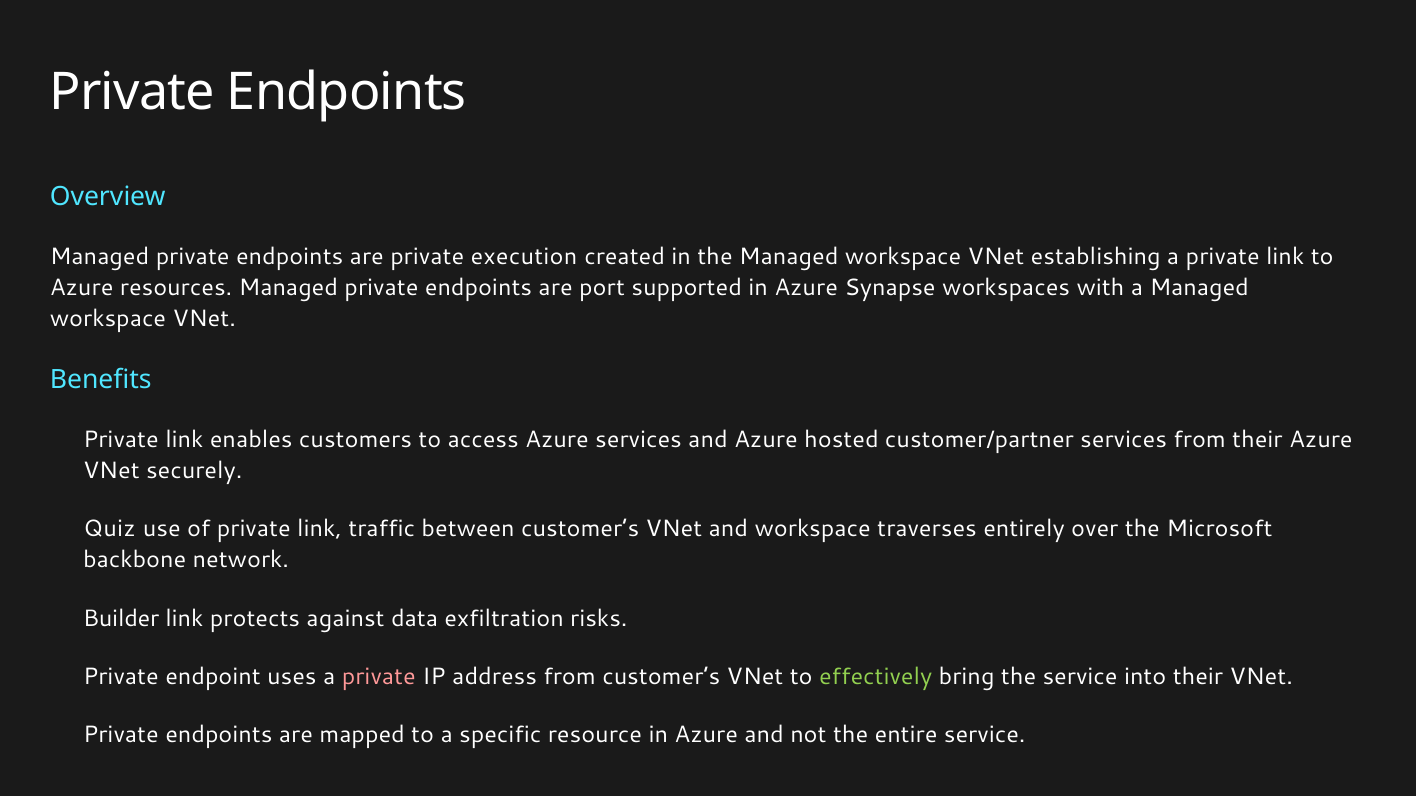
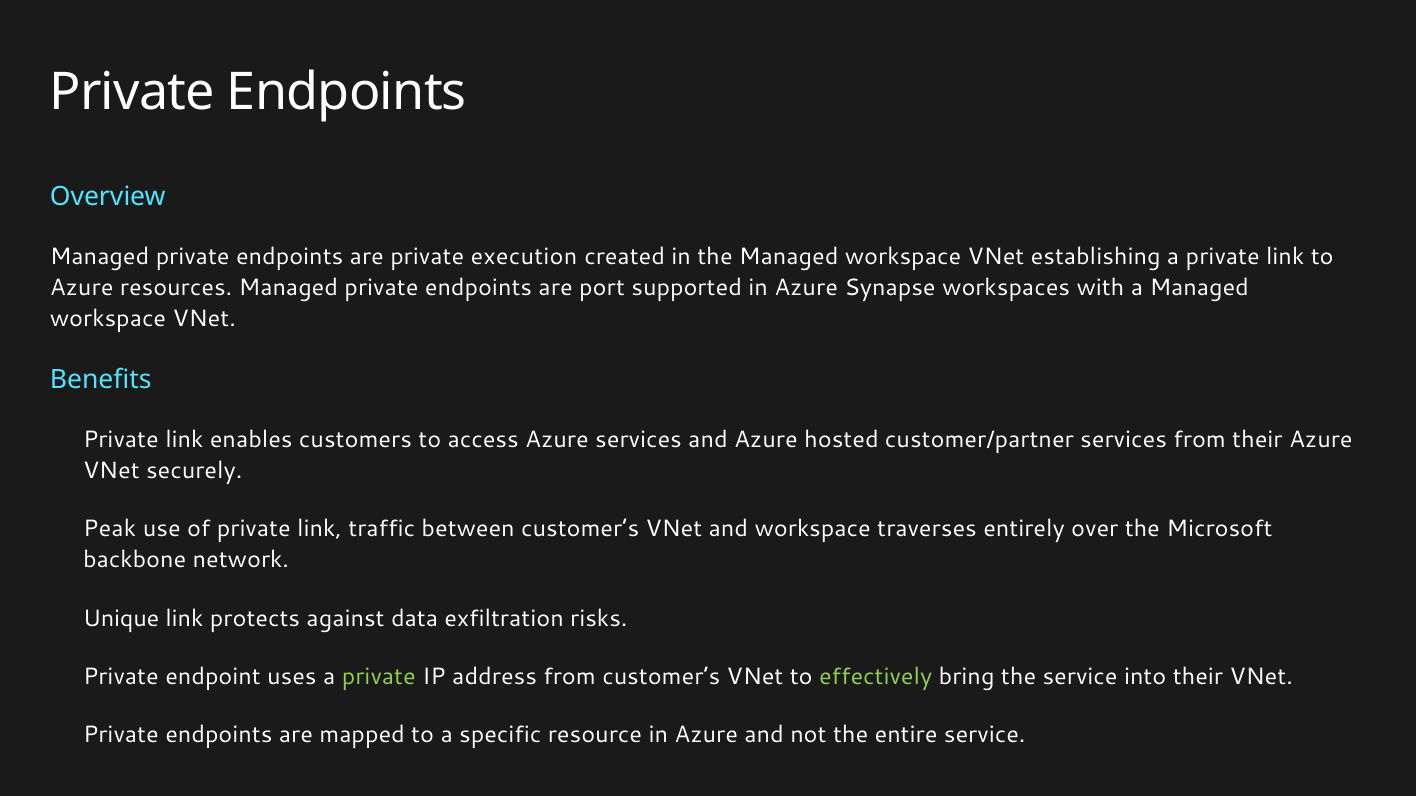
Quiz: Quiz -> Peak (110, 529)
Builder: Builder -> Unique (121, 619)
private colour: pink -> light green (379, 677)
